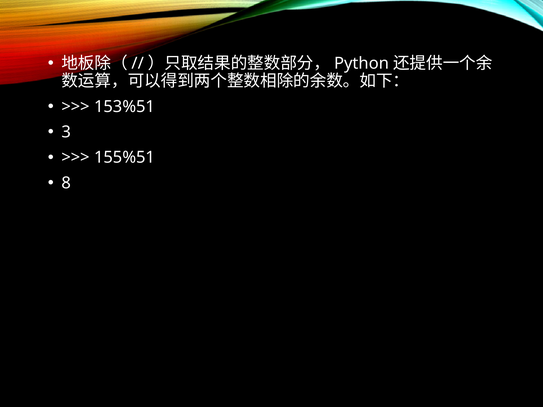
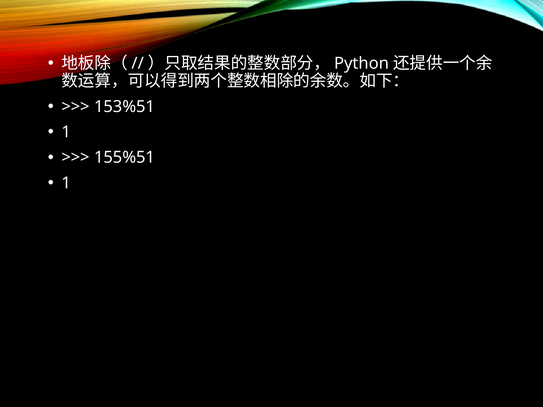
3: 3 -> 1 (66, 132)
8: 8 -> 1 (66, 183)
